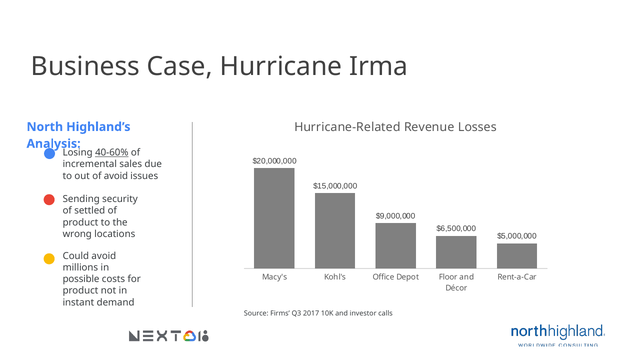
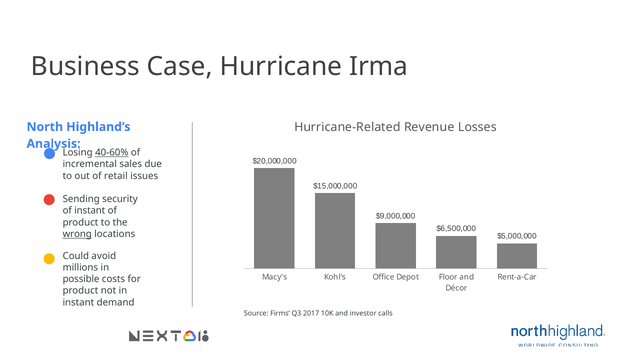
of avoid: avoid -> retail (116, 176)
of settled: settled -> instant (90, 210)
wrong underline: none -> present (77, 234)
